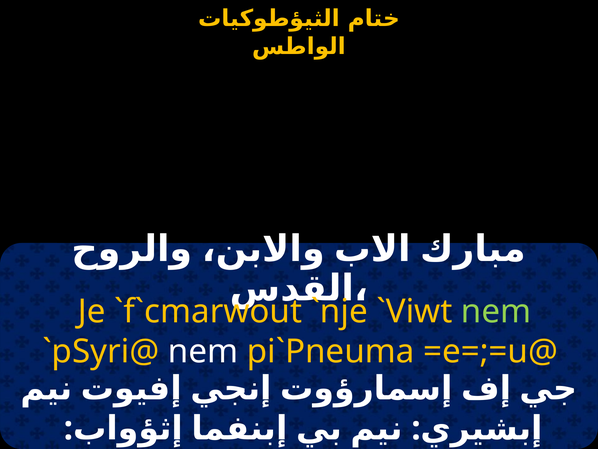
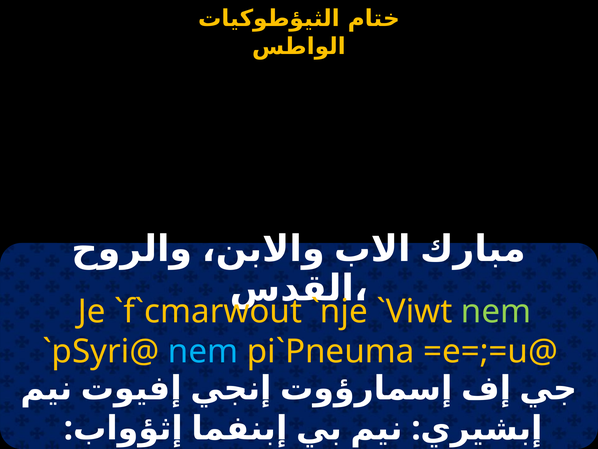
nem colour: white -> light blue (203, 351)
